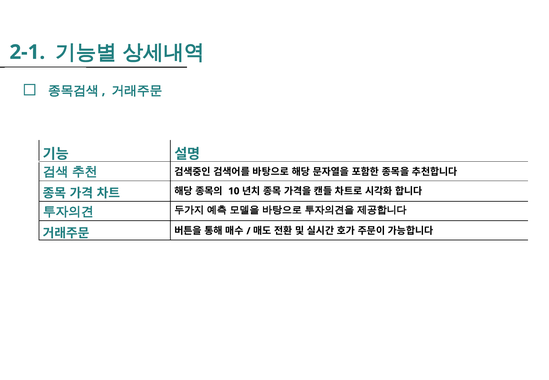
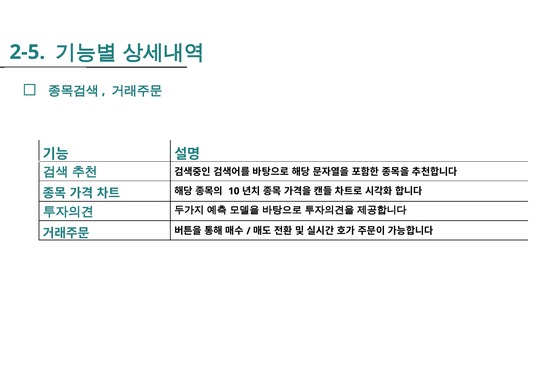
2-1: 2-1 -> 2-5 (27, 52)
